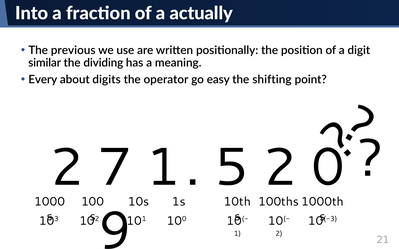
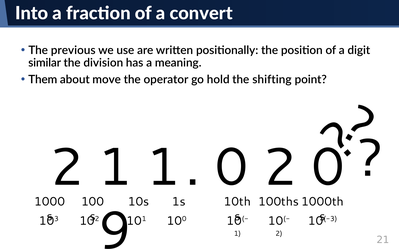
actually: actually -> convert (201, 13)
dividing: dividing -> division (103, 63)
Every: Every -> Them (43, 80)
digits: digits -> move (107, 80)
easy: easy -> hold (218, 80)
2 7: 7 -> 1 (115, 168)
5: 5 -> 0 (232, 168)
